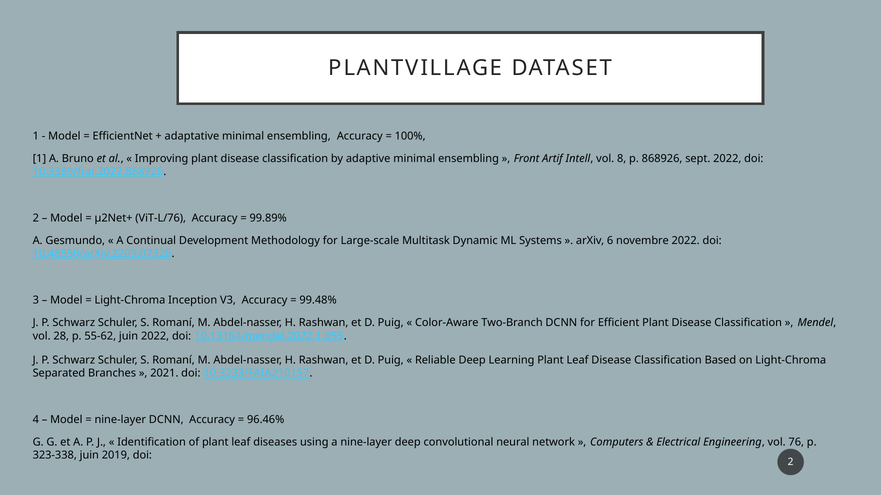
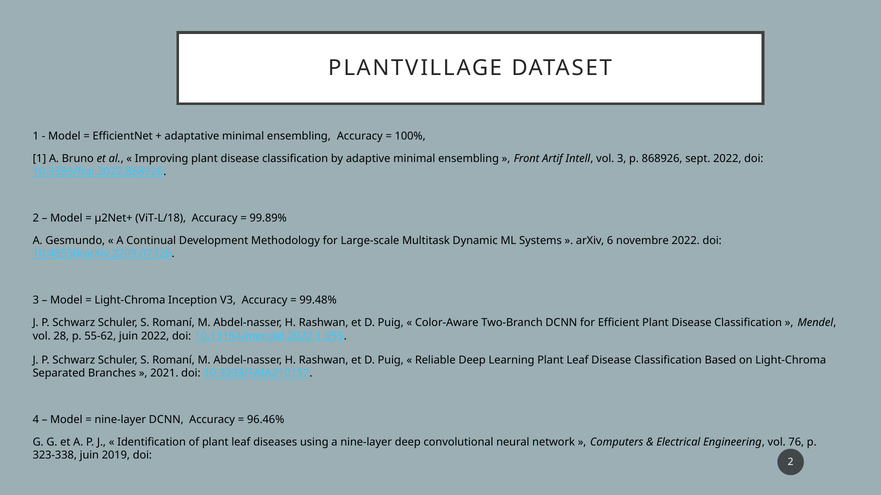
vol 8: 8 -> 3 (622, 159)
ViT-L/76: ViT-L/76 -> ViT-L/18 (161, 218)
